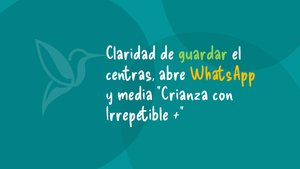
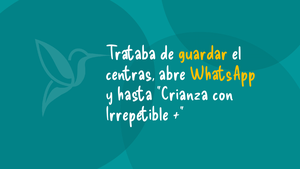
Claridad: Claridad -> Trataba (131, 53)
guardar colour: light green -> yellow (203, 53)
media: media -> hasta (135, 94)
